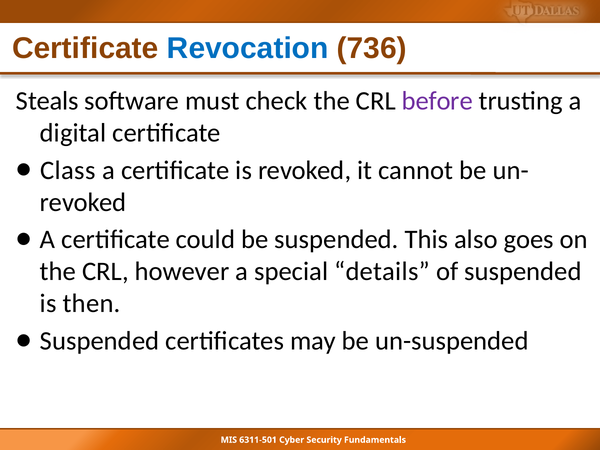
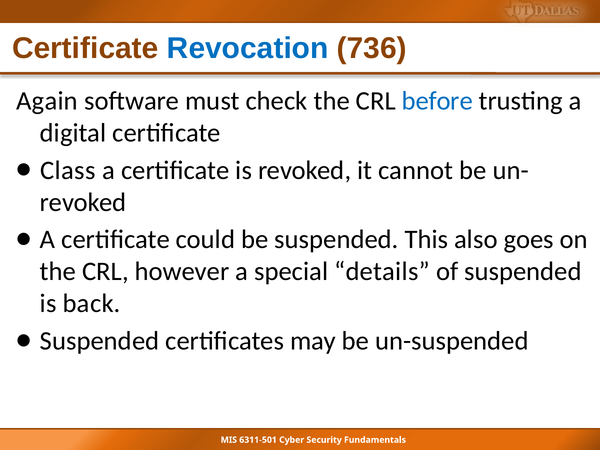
Steals: Steals -> Again (47, 101)
before colour: purple -> blue (437, 101)
then: then -> back (92, 304)
